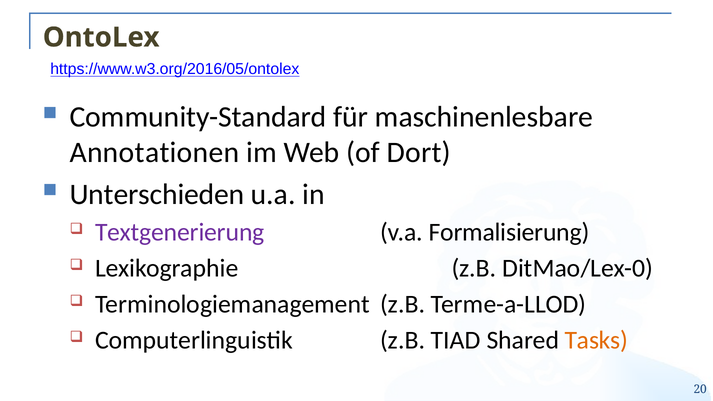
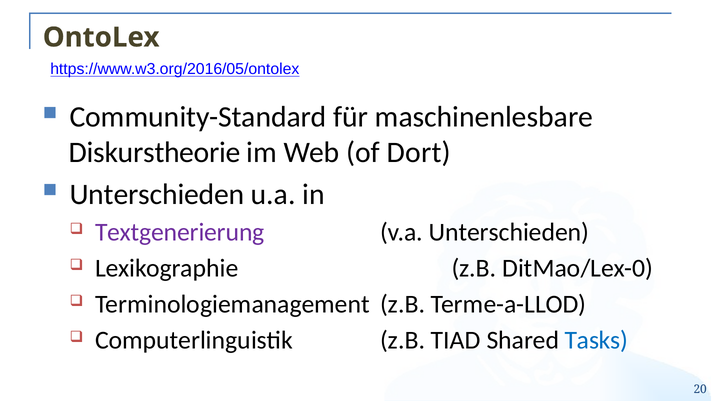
Annotationen: Annotationen -> Diskurstheorie (155, 153)
v.a Formalisierung: Formalisierung -> Unterschieden (509, 232)
Tasks colour: orange -> blue (596, 340)
